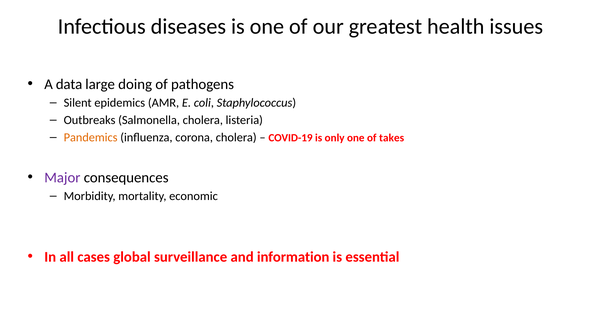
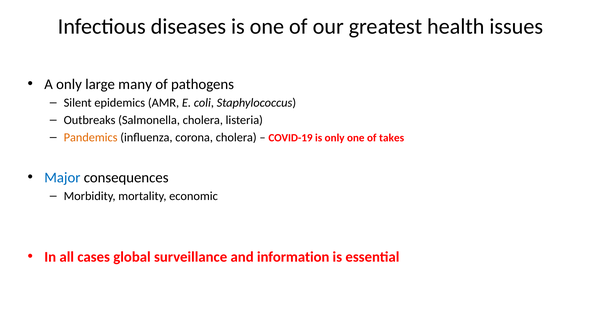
A data: data -> only (69, 84)
doing: doing -> many (135, 84)
Major colour: purple -> blue (62, 177)
